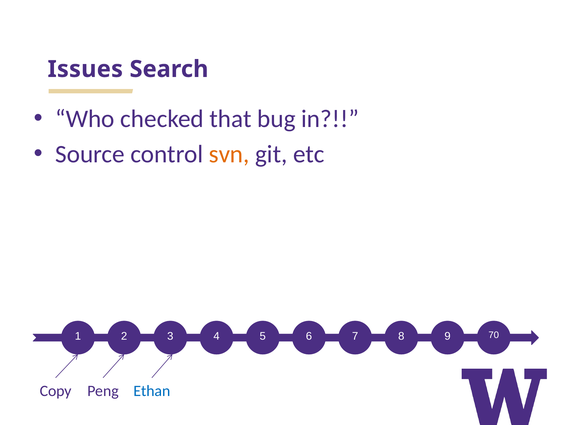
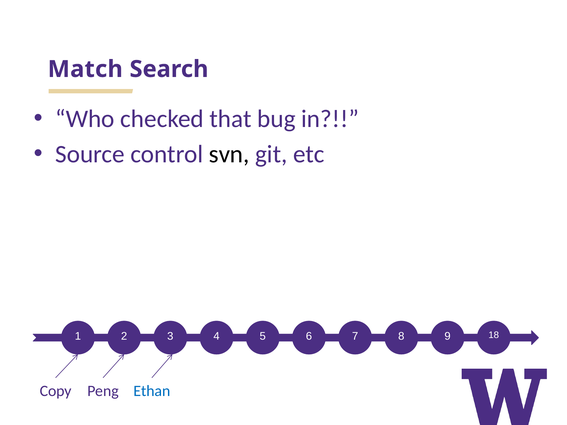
Issues: Issues -> Match (85, 69)
svn colour: orange -> black (229, 154)
70: 70 -> 18 (494, 335)
